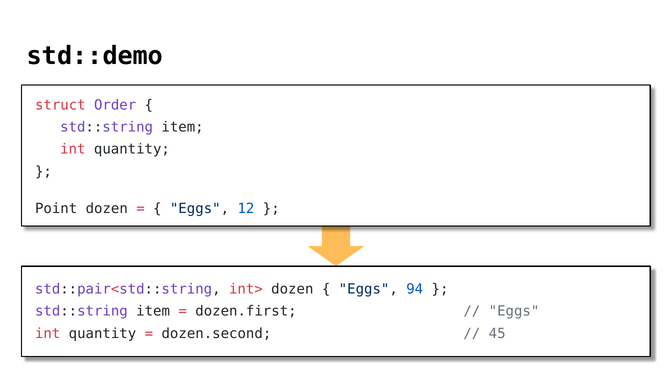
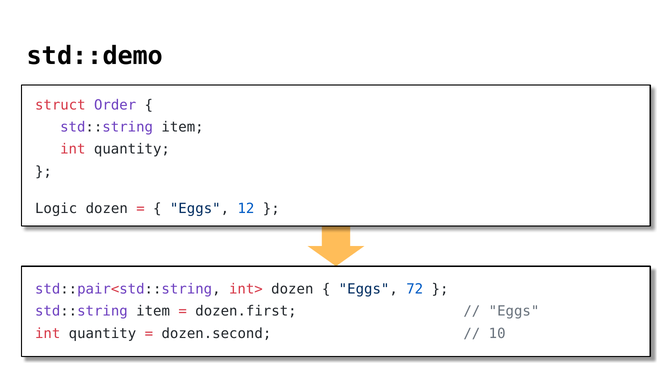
Point: Point -> Logic (56, 209)
94: 94 -> 72 (415, 289)
45: 45 -> 10 (497, 333)
